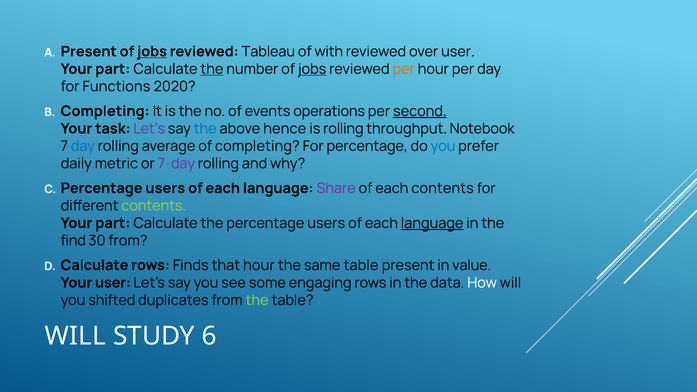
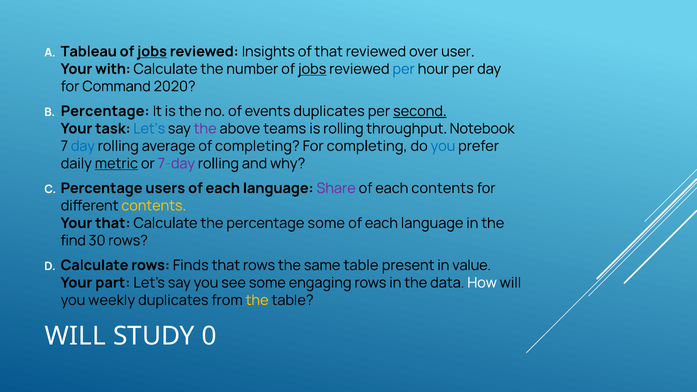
Present: Present -> Tableau (89, 52)
Tableau: Tableau -> Insights (268, 52)
of with: with -> that (329, 52)
part: part -> with (113, 69)
the underline: present -> none (212, 69)
per colour: orange -> blue (404, 69)
Functions: Functions -> Command (117, 86)
Completing: Completing -> Percentage (105, 111)
events operations: operations -> duplicates (329, 111)
Let’s colour: purple -> blue (149, 129)
the colour: blue -> purple (205, 129)
hence: hence -> teams (285, 129)
For percentage: percentage -> completing (367, 146)
metric underline: none -> present (116, 164)
contents colour: light green -> yellow (154, 206)
part: part -> that (113, 223)
the percentage users: users -> some (326, 223)
language underline: present -> none (432, 223)
30 from: from -> rows (128, 241)
that hour: hour -> rows (259, 265)
Your user: user -> part (113, 283)
shifted: shifted -> weekly (112, 300)
the colour: light green -> yellow (257, 300)
6: 6 -> 0 (209, 336)
